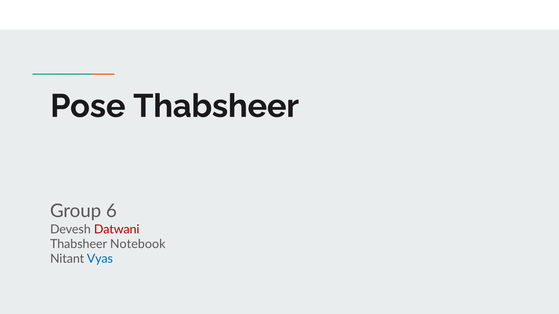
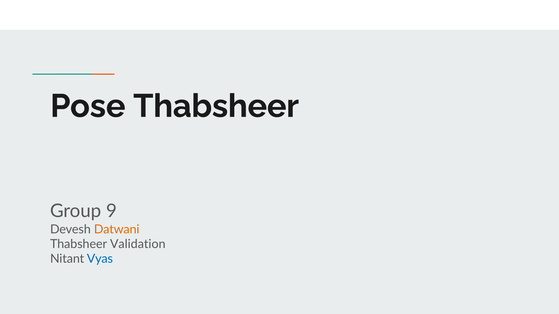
6: 6 -> 9 (111, 211)
Datwani colour: red -> orange (117, 230)
Notebook: Notebook -> Validation (138, 244)
